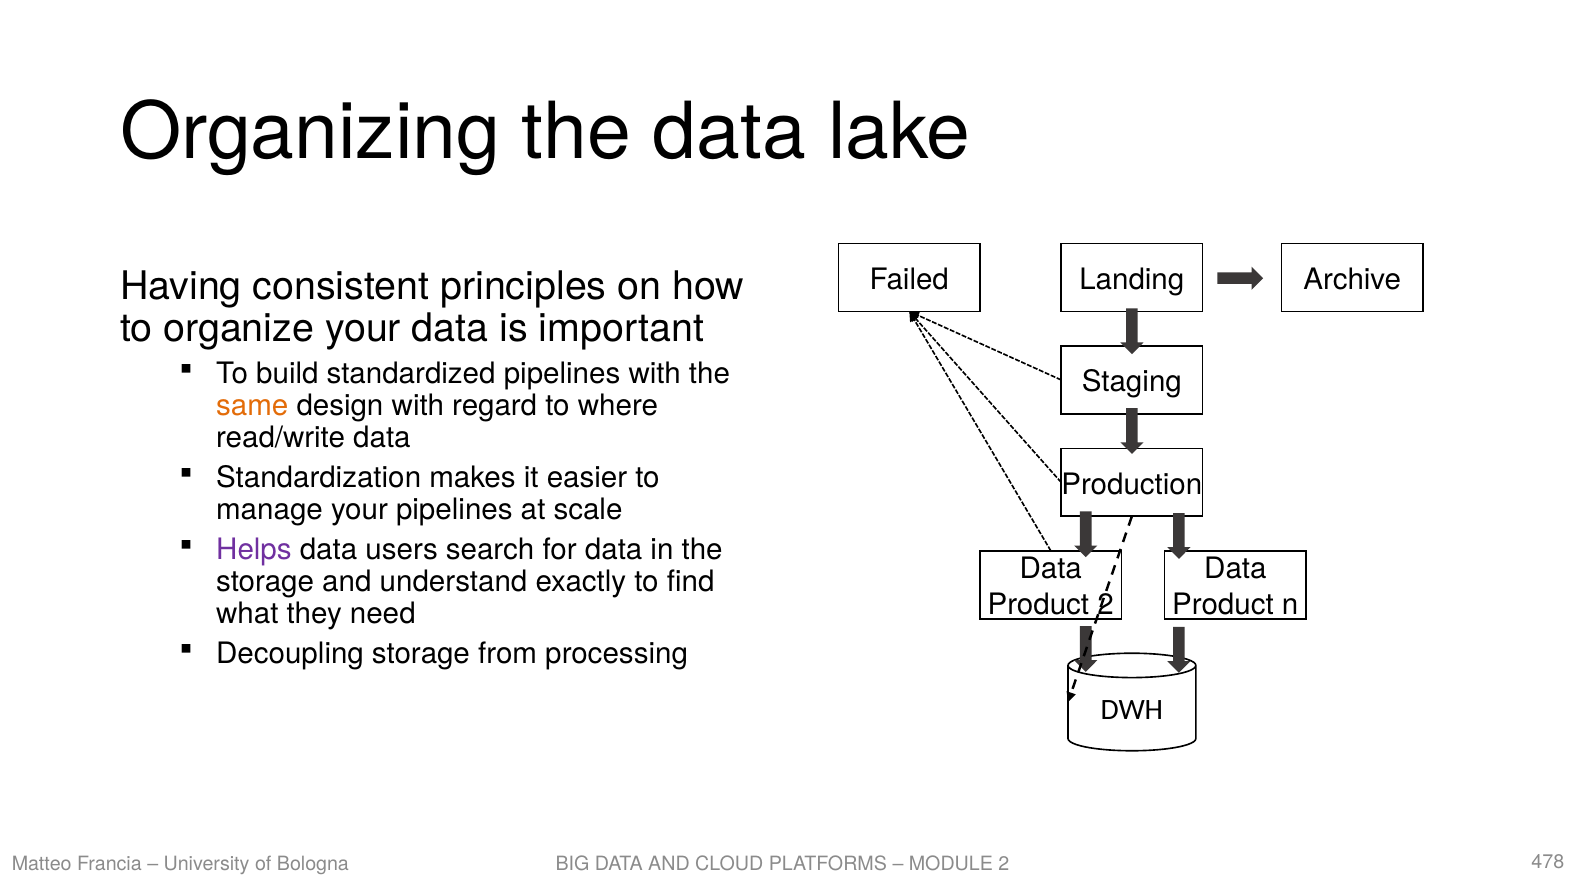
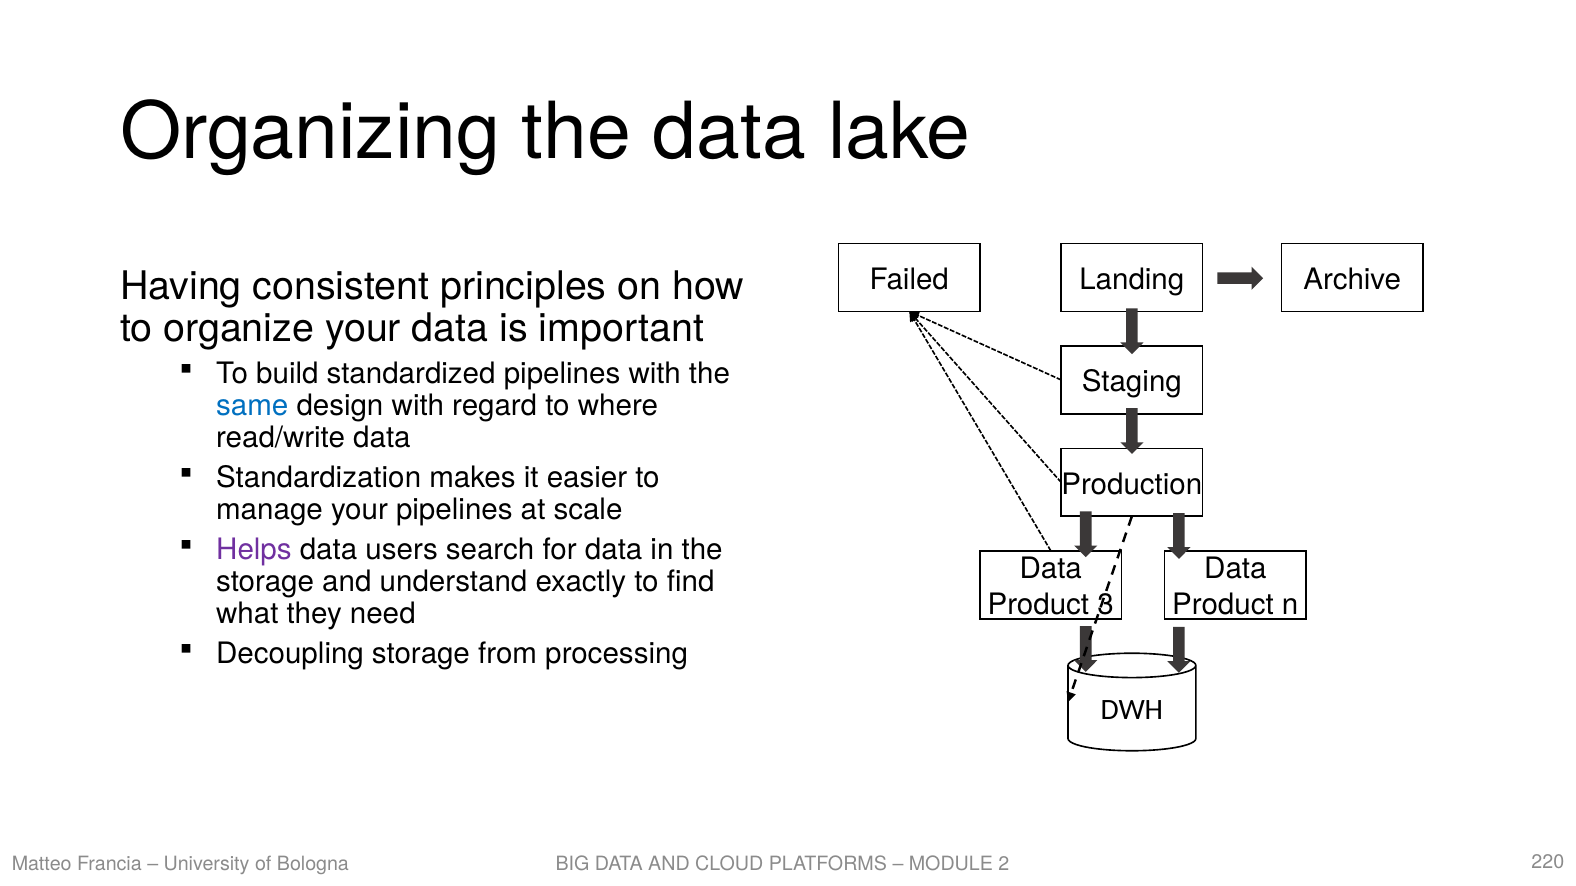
same colour: orange -> blue (252, 406)
Product 2: 2 -> 3 (1106, 605)
478: 478 -> 220 (1548, 862)
